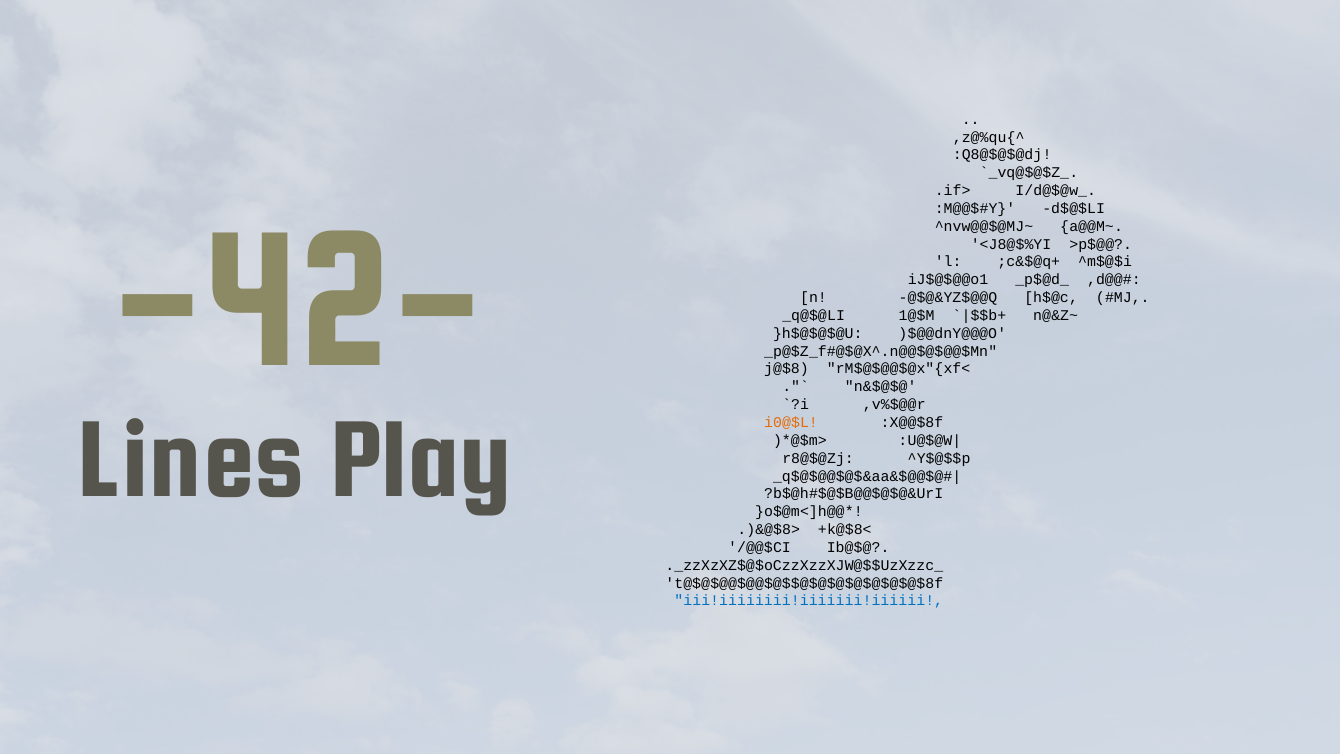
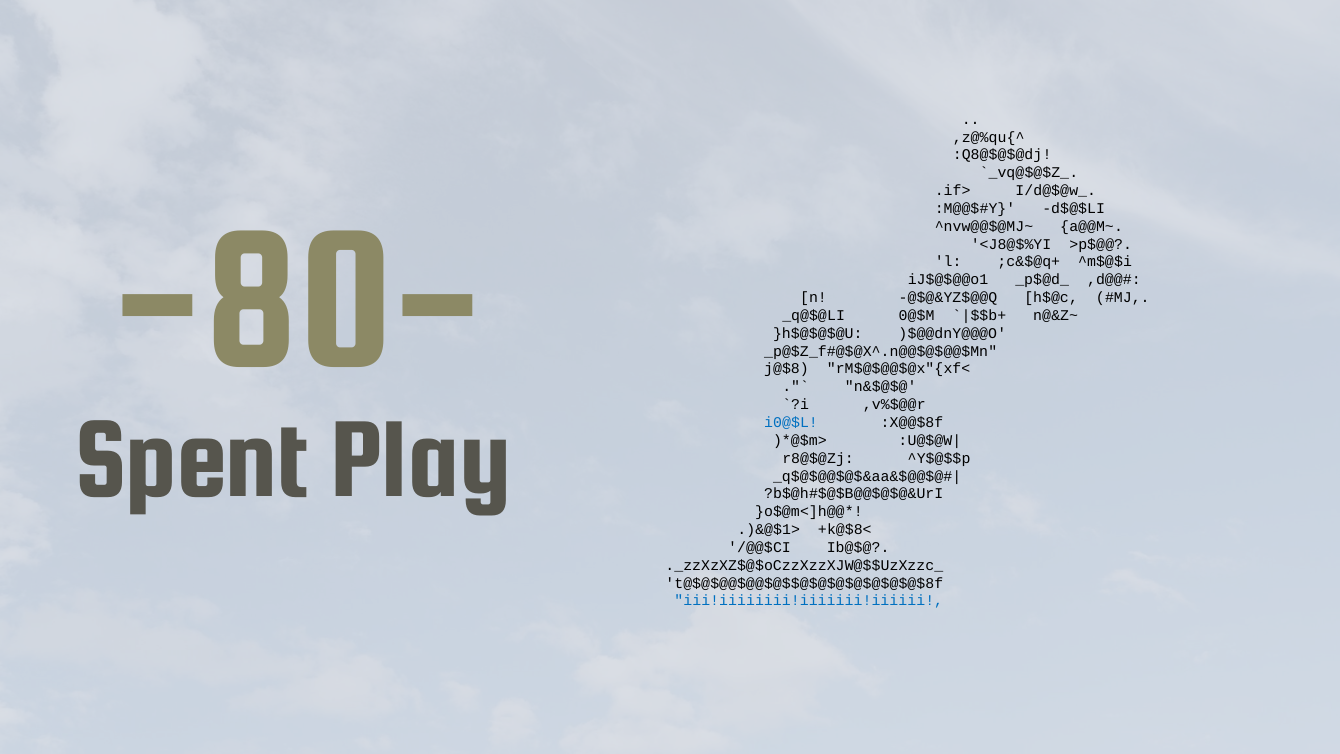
-42-: -42- -> -80- (297, 298)
1@$M: 1@$M -> 0@$M (917, 315)
Lines: Lines -> Spent (192, 458)
i0@$L colour: orange -> blue (791, 422)
.)&@$8>: .)&@$8> -> .)&@$1> (769, 529)
